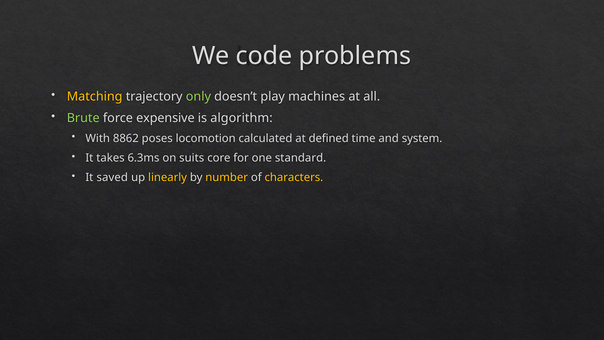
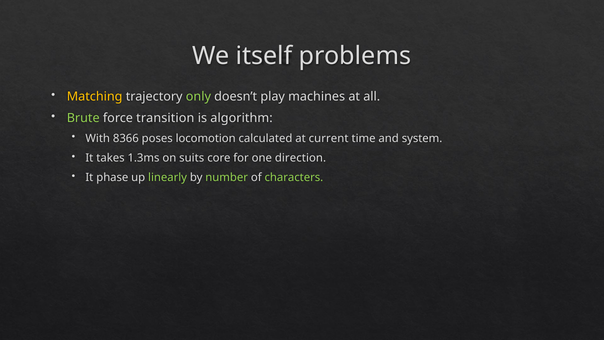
code: code -> itself (264, 56)
expensive: expensive -> transition (165, 118)
8862: 8862 -> 8366 (126, 138)
defined: defined -> current (329, 138)
6.3ms: 6.3ms -> 1.3ms (143, 158)
standard: standard -> direction (301, 158)
saved: saved -> phase (112, 177)
linearly colour: yellow -> light green (168, 177)
number colour: yellow -> light green (227, 177)
characters colour: yellow -> light green (294, 177)
